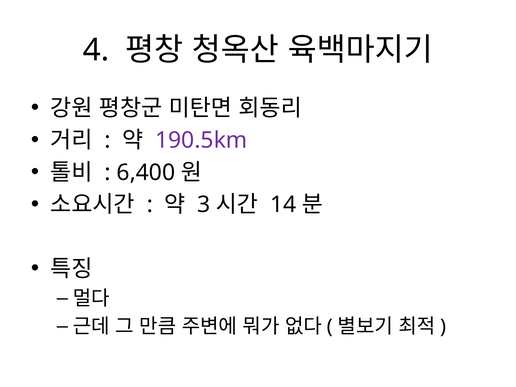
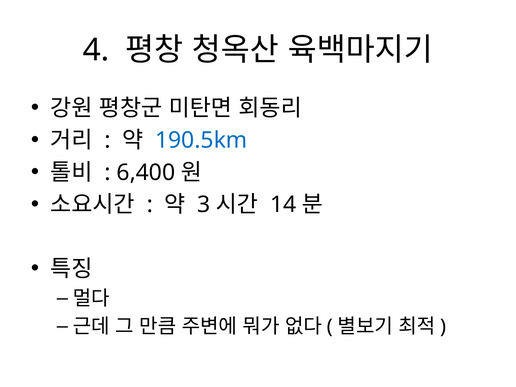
190.5km colour: purple -> blue (201, 140)
